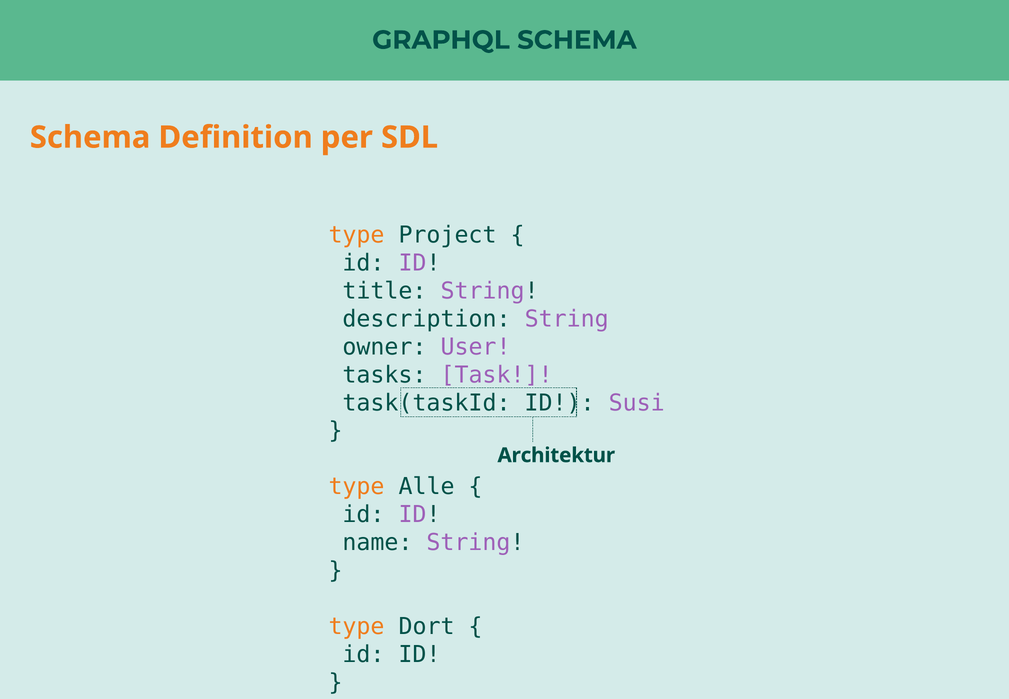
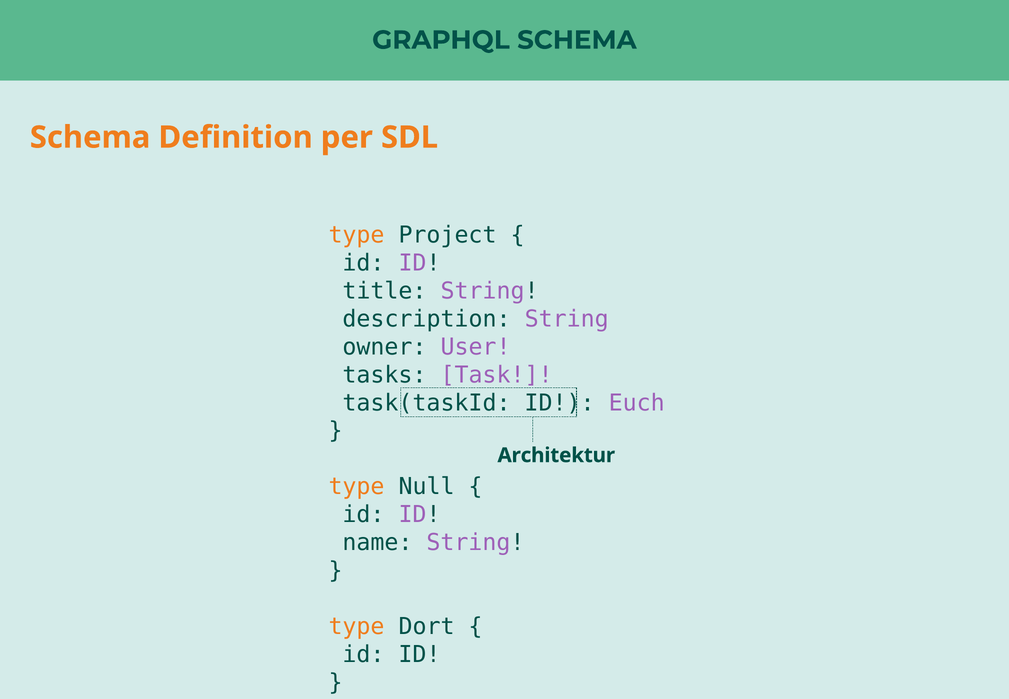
Susi: Susi -> Euch (637, 403)
Alle: Alle -> Null (427, 486)
